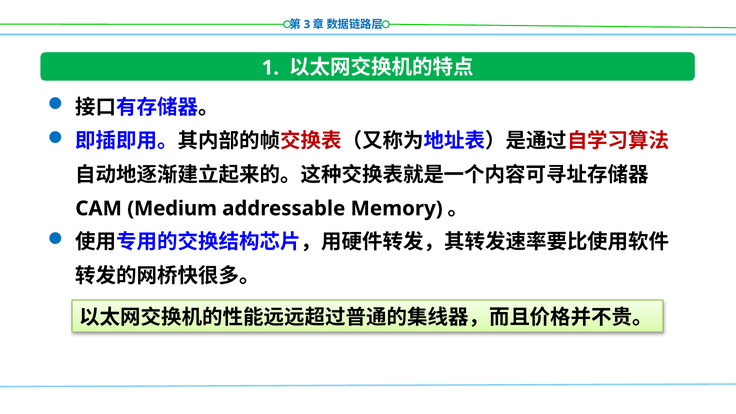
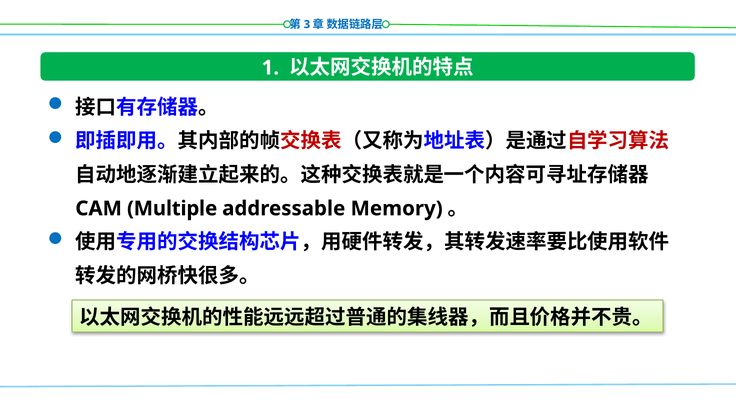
Medium: Medium -> Multiple (172, 209)
